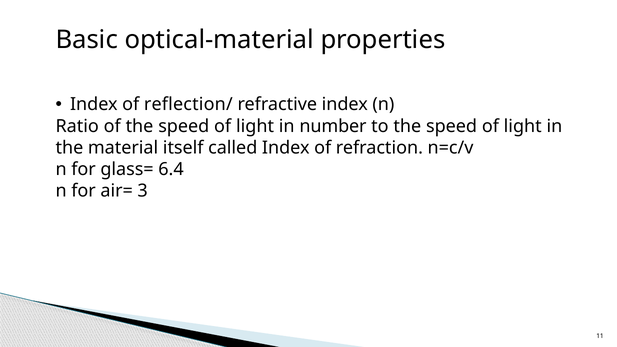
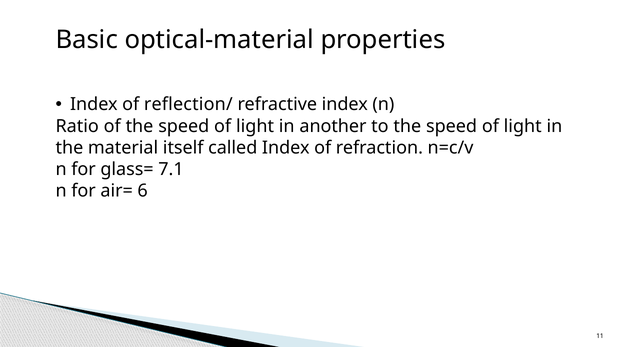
number: number -> another (333, 126)
6.4: 6.4 -> 7.1 (171, 169)
3: 3 -> 6 (143, 191)
